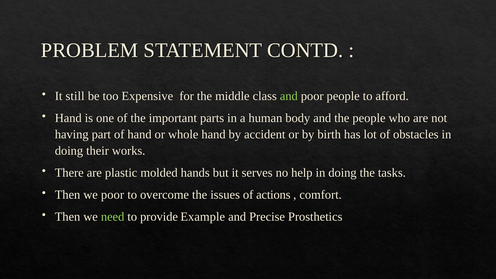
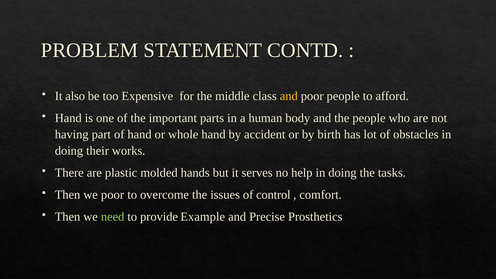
still: still -> also (75, 96)
and colour: light green -> yellow (289, 96)
actions: actions -> control (273, 195)
